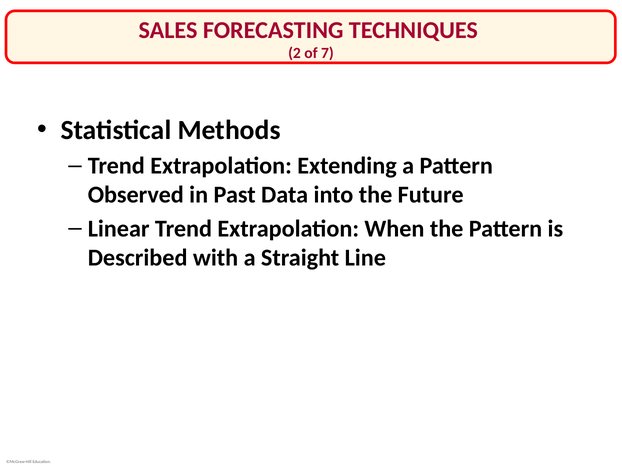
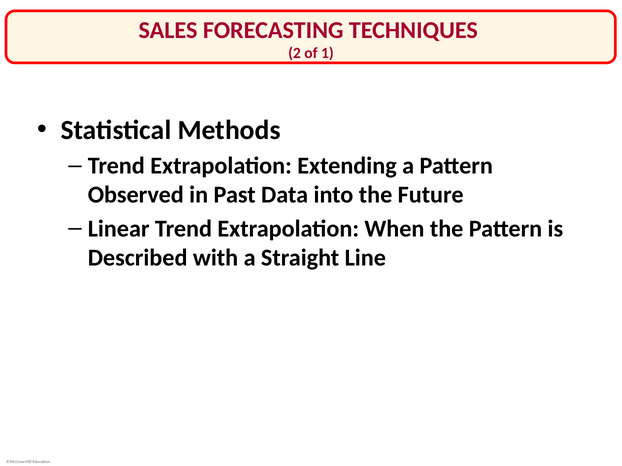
7: 7 -> 1 (327, 53)
